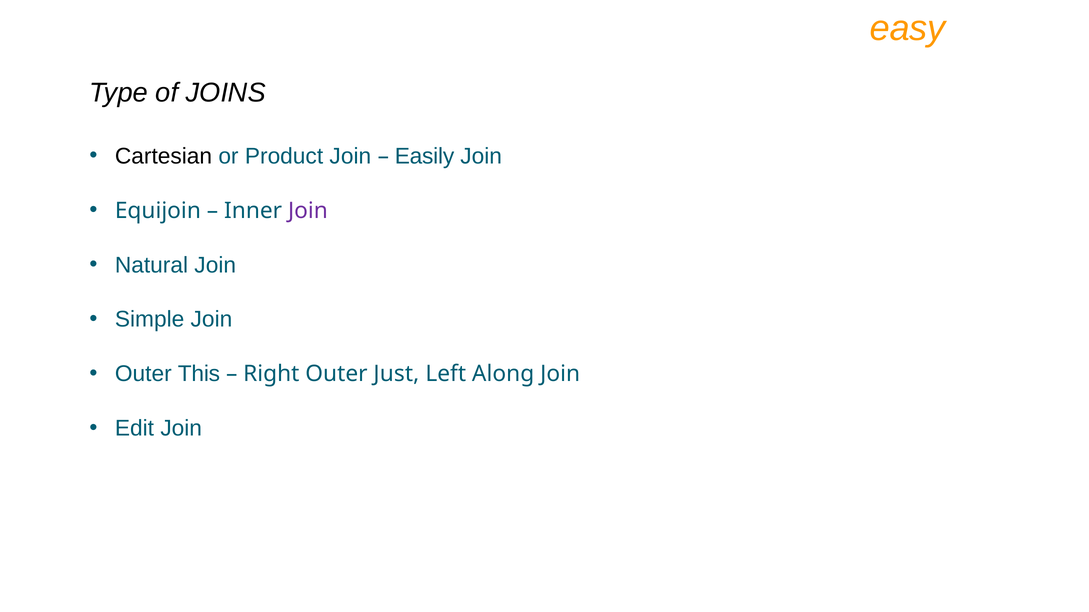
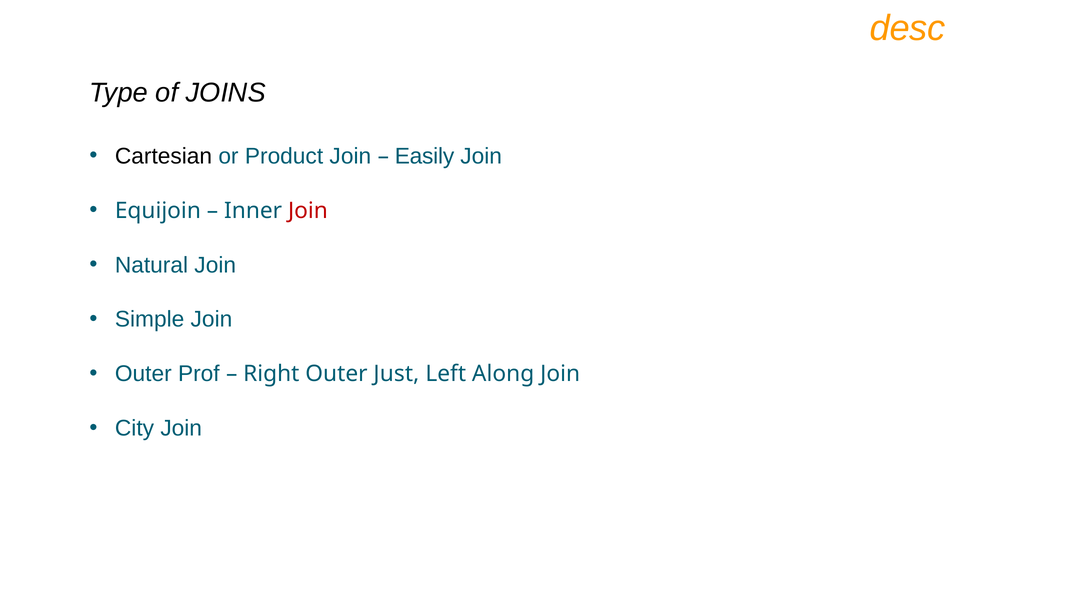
easy: easy -> desc (908, 28)
Join colour: purple -> red (308, 211)
This: This -> Prof (199, 374)
Edit: Edit -> City (134, 429)
